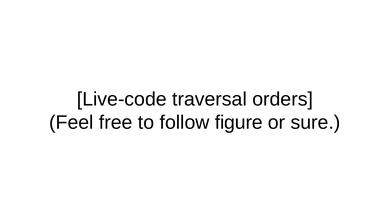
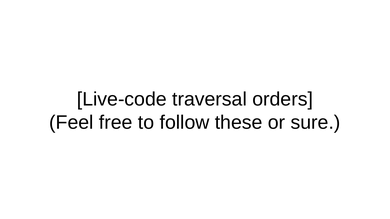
figure: figure -> these (239, 123)
